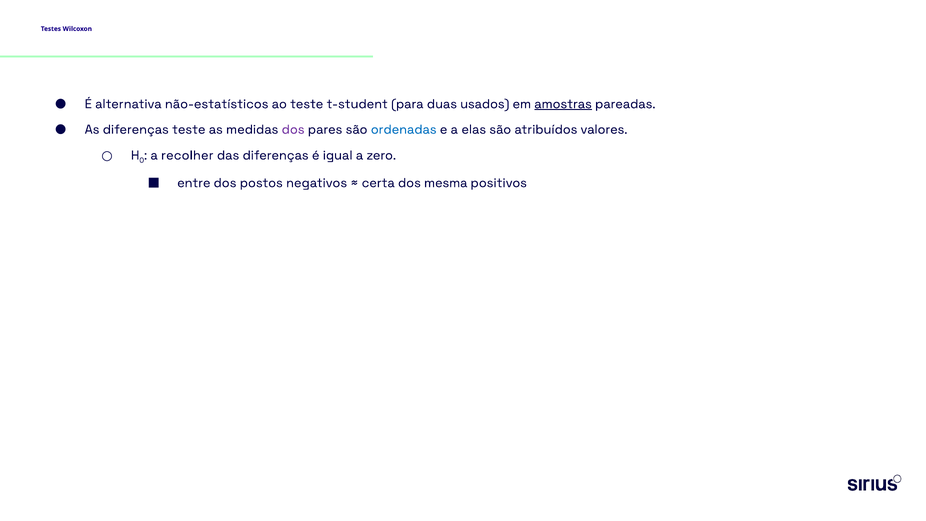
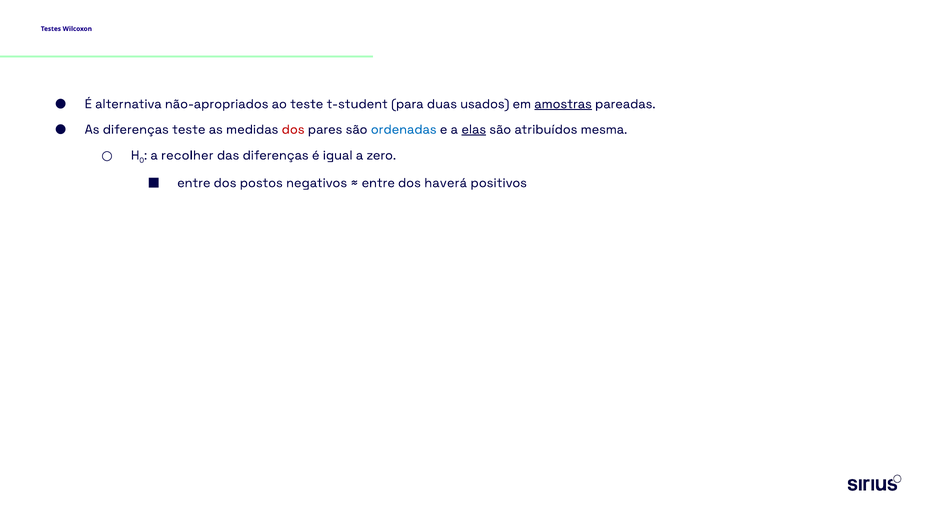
não-estatísticos: não-estatísticos -> não-apropriados (217, 104)
dos colour: purple -> red (293, 129)
elas underline: none -> present (474, 129)
valores: valores -> mesma (604, 129)
certa: certa -> entre (378, 183)
mesma: mesma -> haverá (446, 183)
